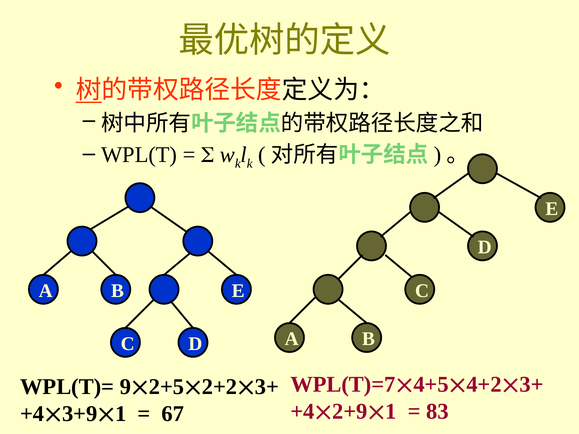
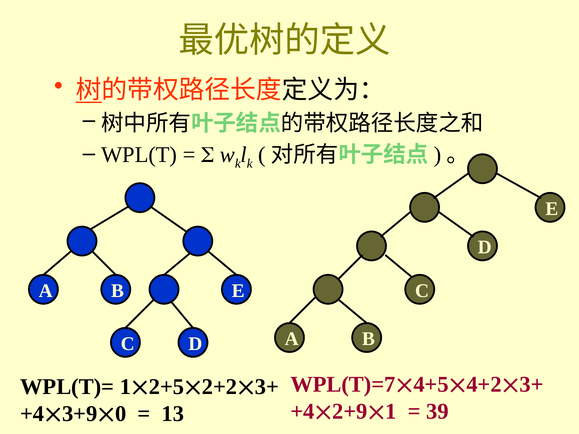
WPL(T)= 9: 9 -> 1 (125, 387)
83: 83 -> 39 (437, 412)
1: 1 -> 0 (121, 414)
67: 67 -> 13 (173, 414)
